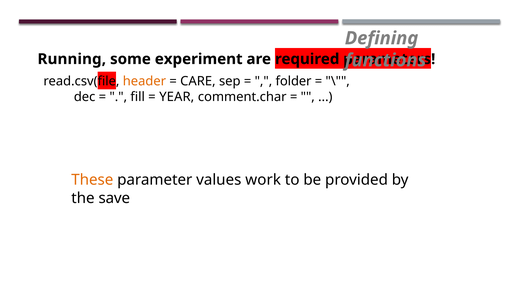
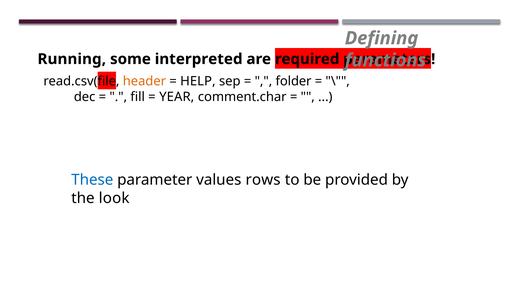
experiment: experiment -> interpreted (199, 59)
CARE: CARE -> HELP (198, 81)
These colour: orange -> blue (92, 180)
work: work -> rows (263, 180)
save: save -> look (114, 198)
